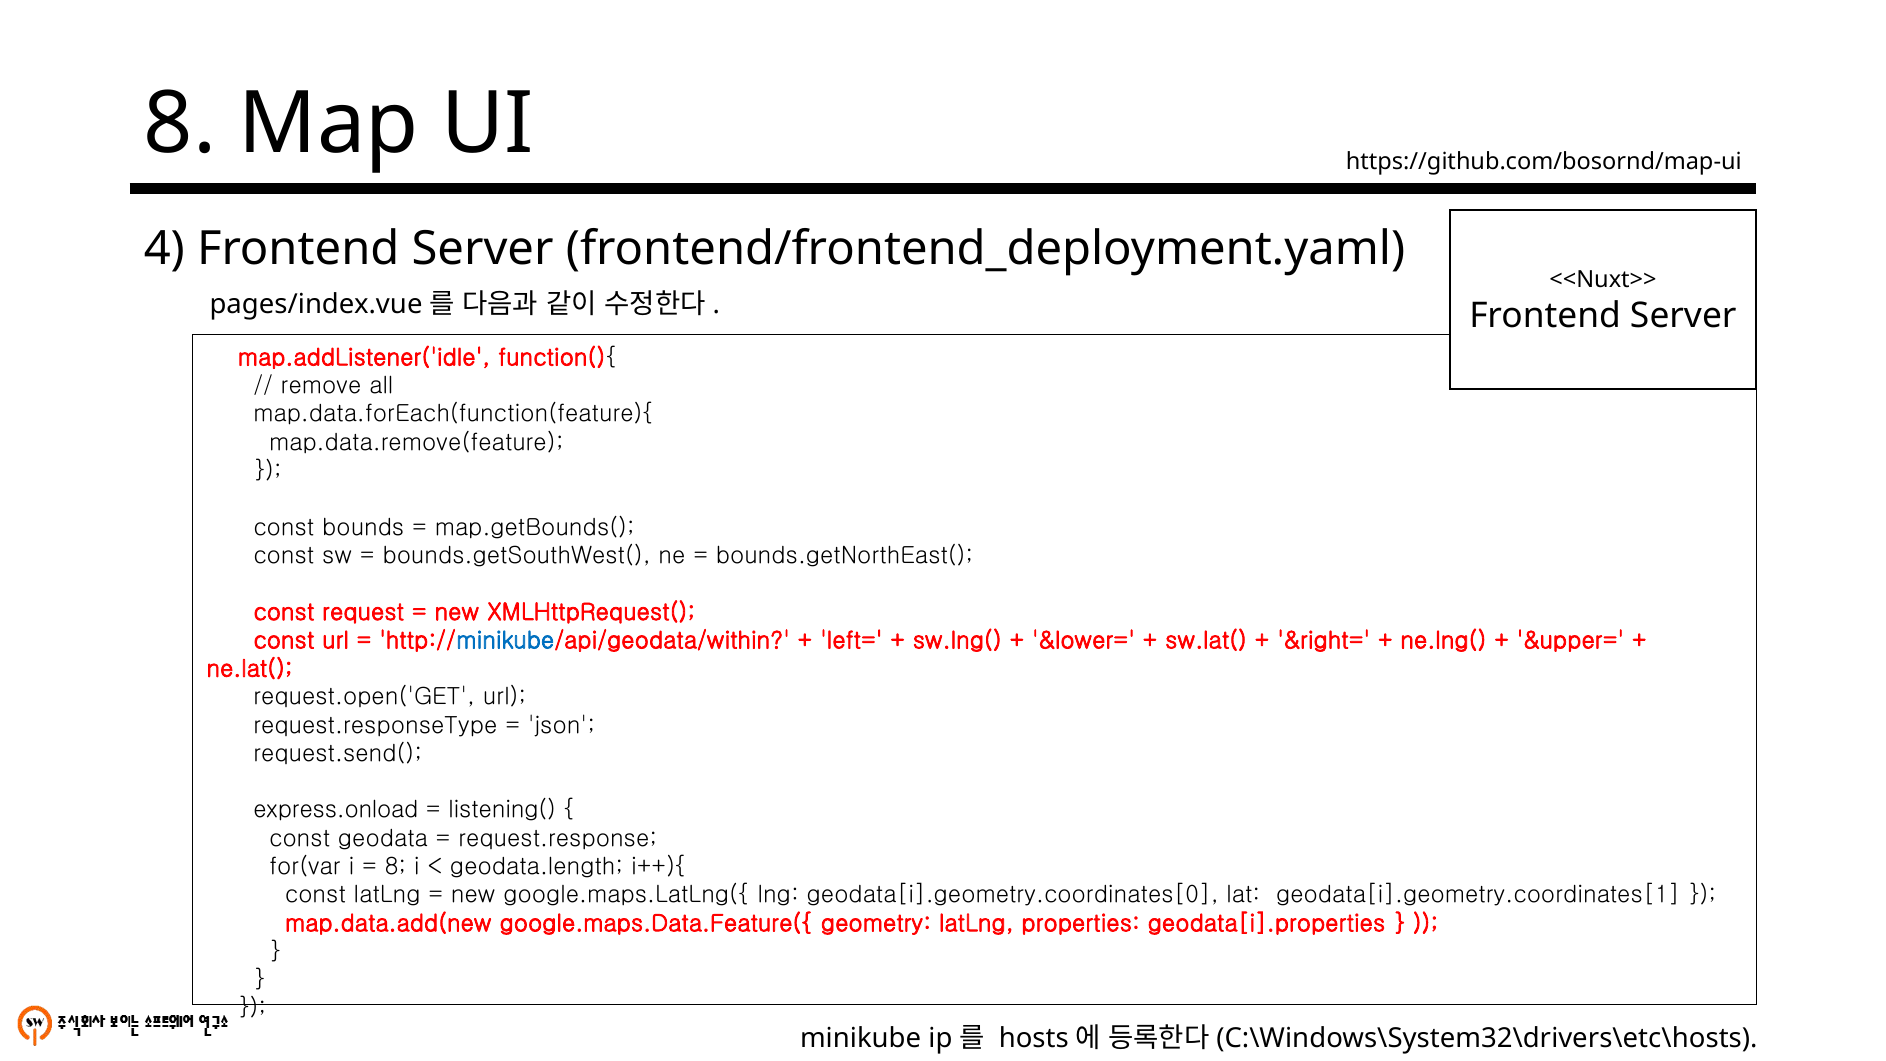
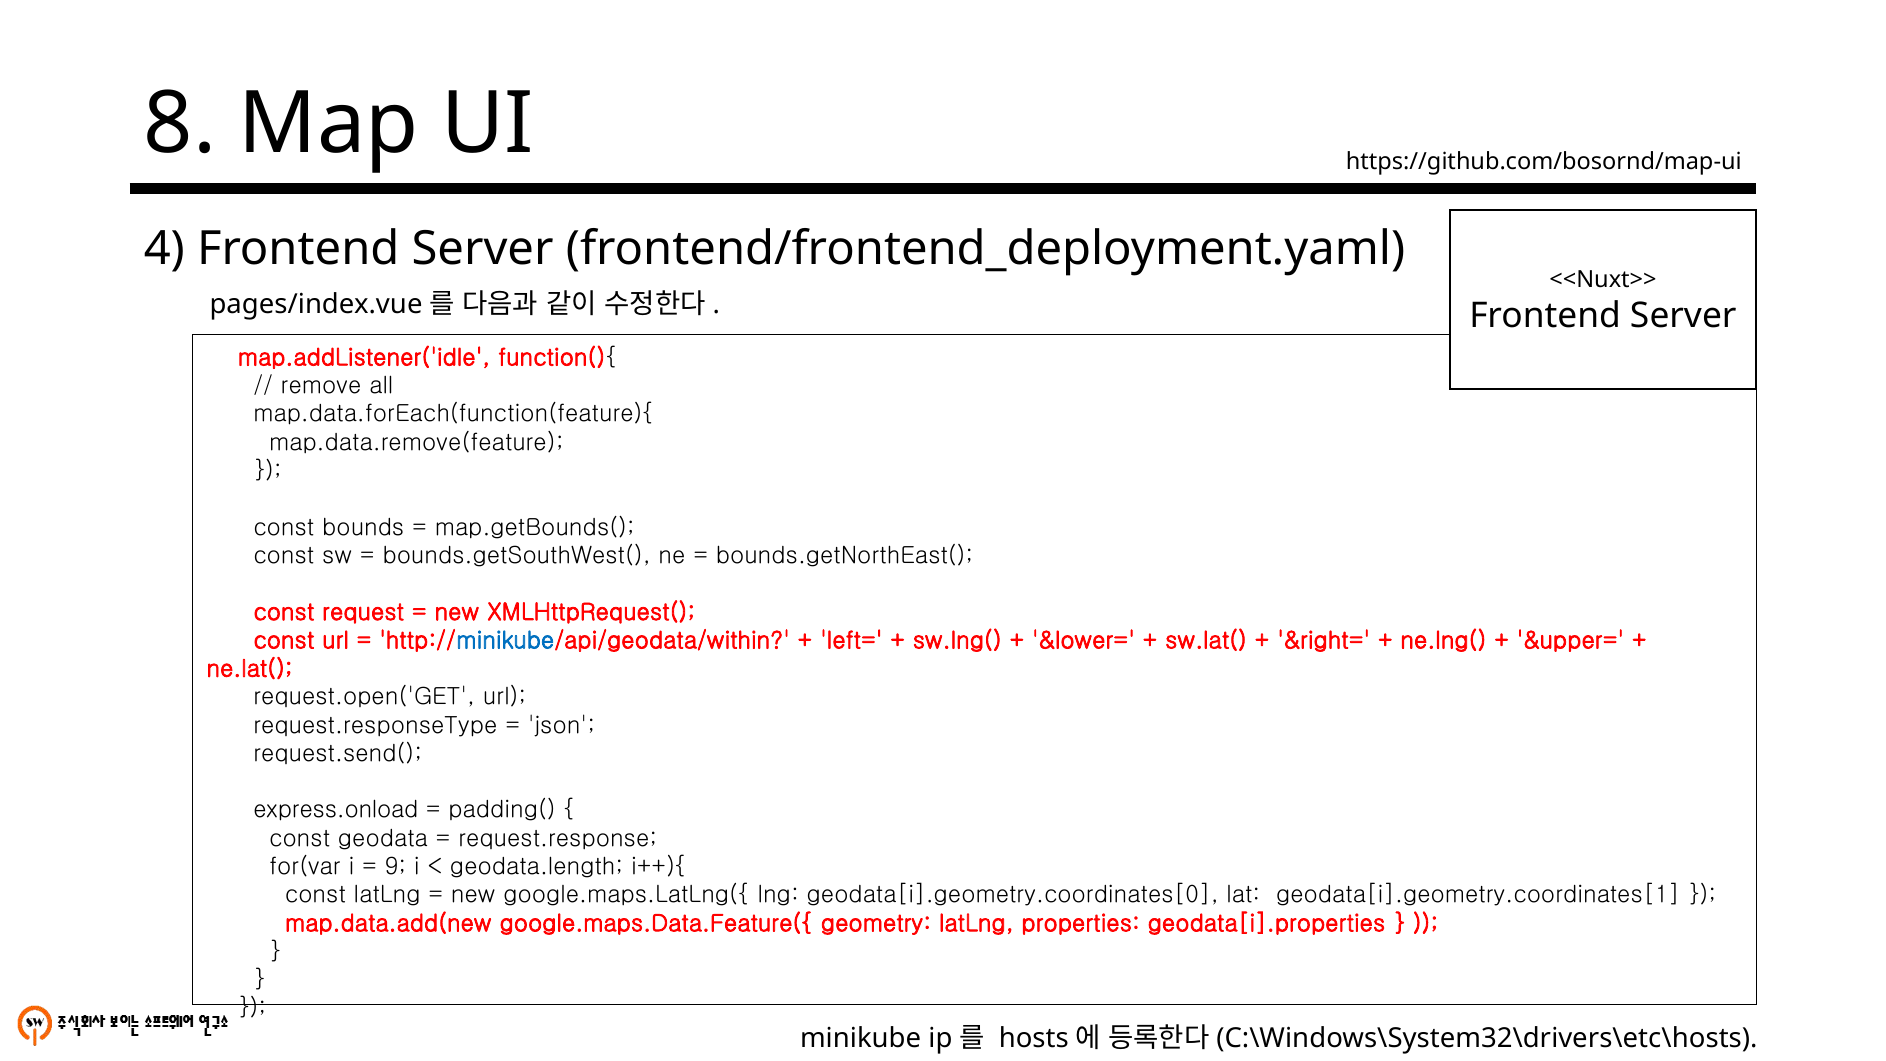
listening(: listening( -> padding( (502, 810)
8: 8 -> 9 (395, 867)
